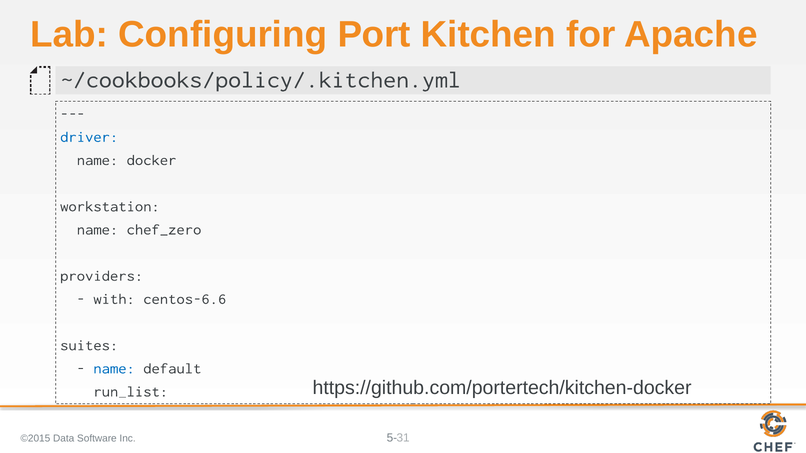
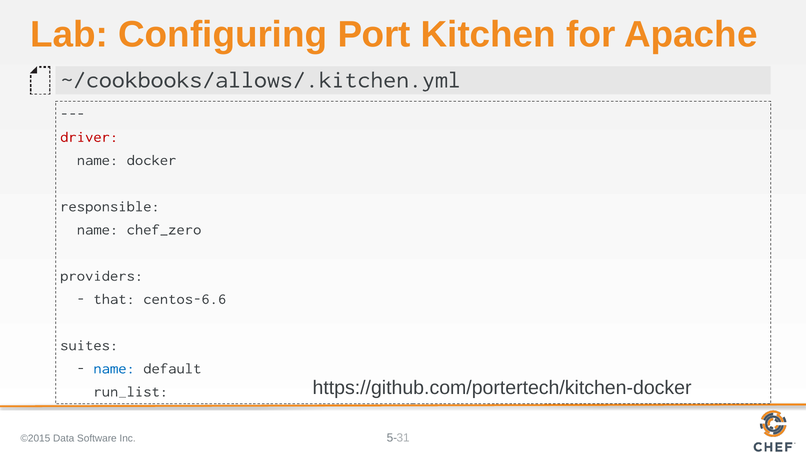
~/cookbooks/policy/.kitchen.yml: ~/cookbooks/policy/.kitchen.yml -> ~/cookbooks/allows/.kitchen.yml (260, 80)
driver colour: blue -> red (89, 137)
workstation: workstation -> responsible (110, 206)
with: with -> that (114, 299)
